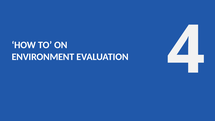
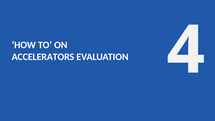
ENVIRONMENT: ENVIRONMENT -> ACCELERATORS (43, 57)
